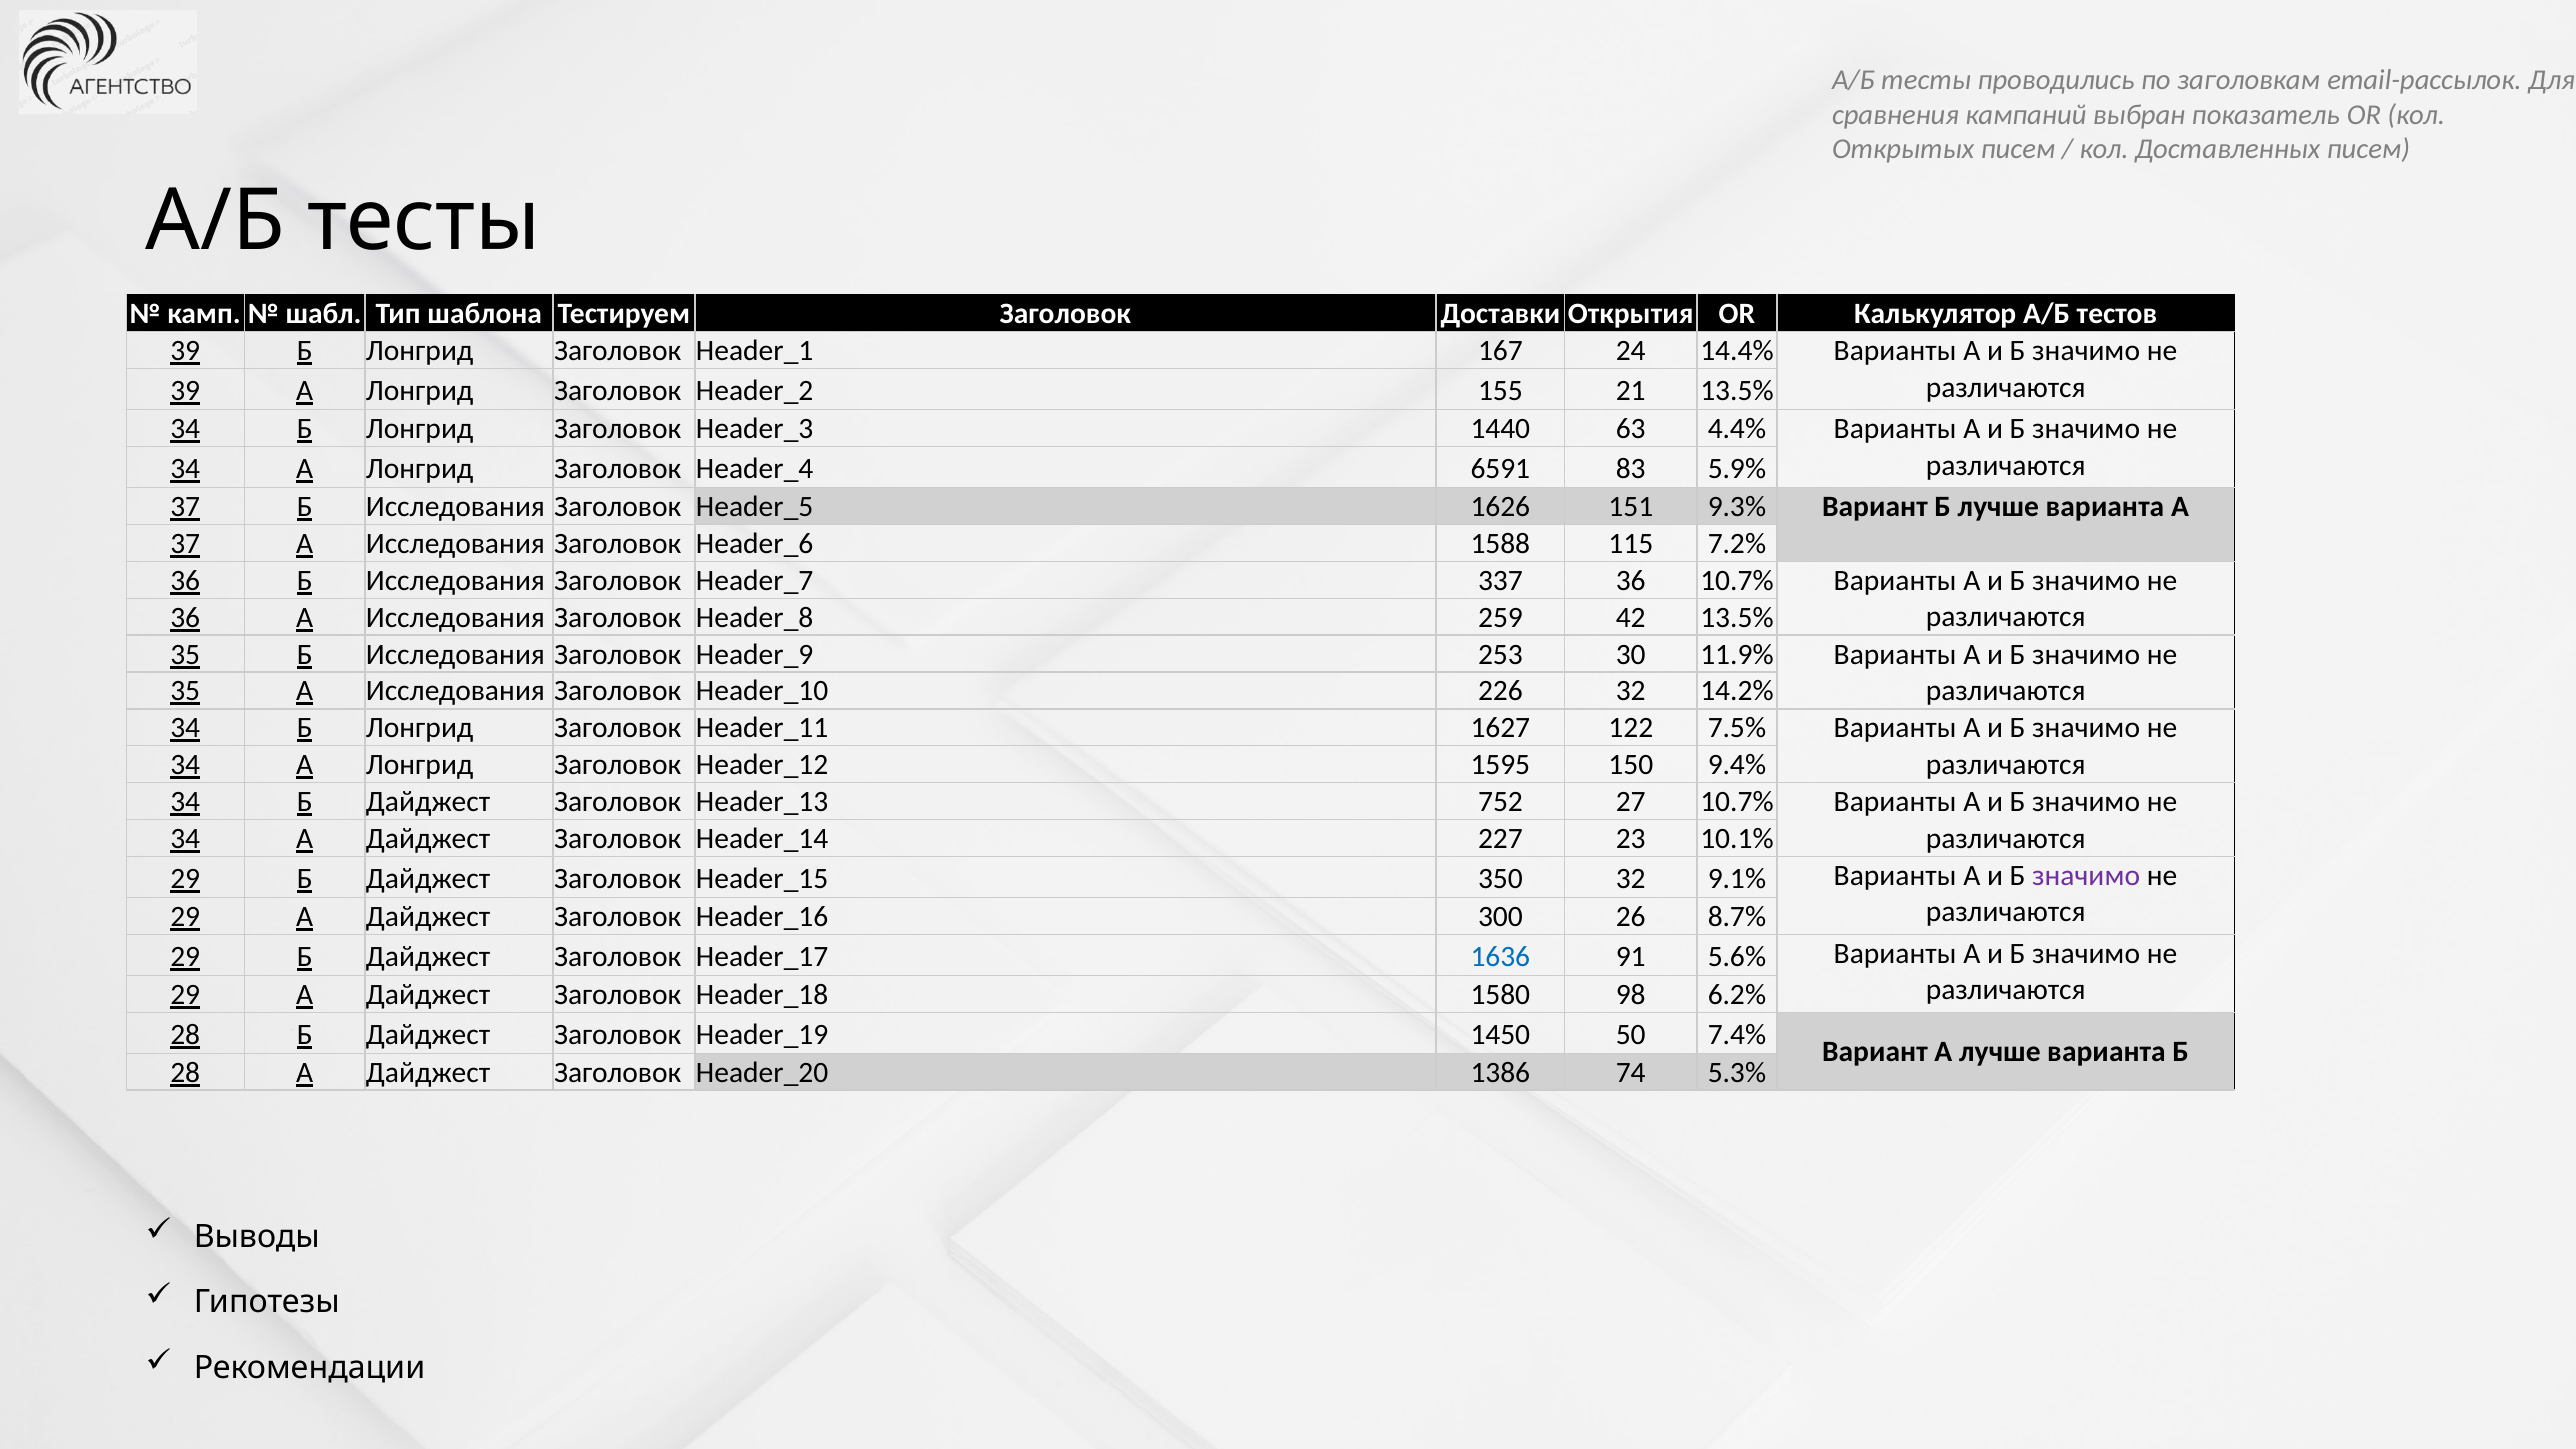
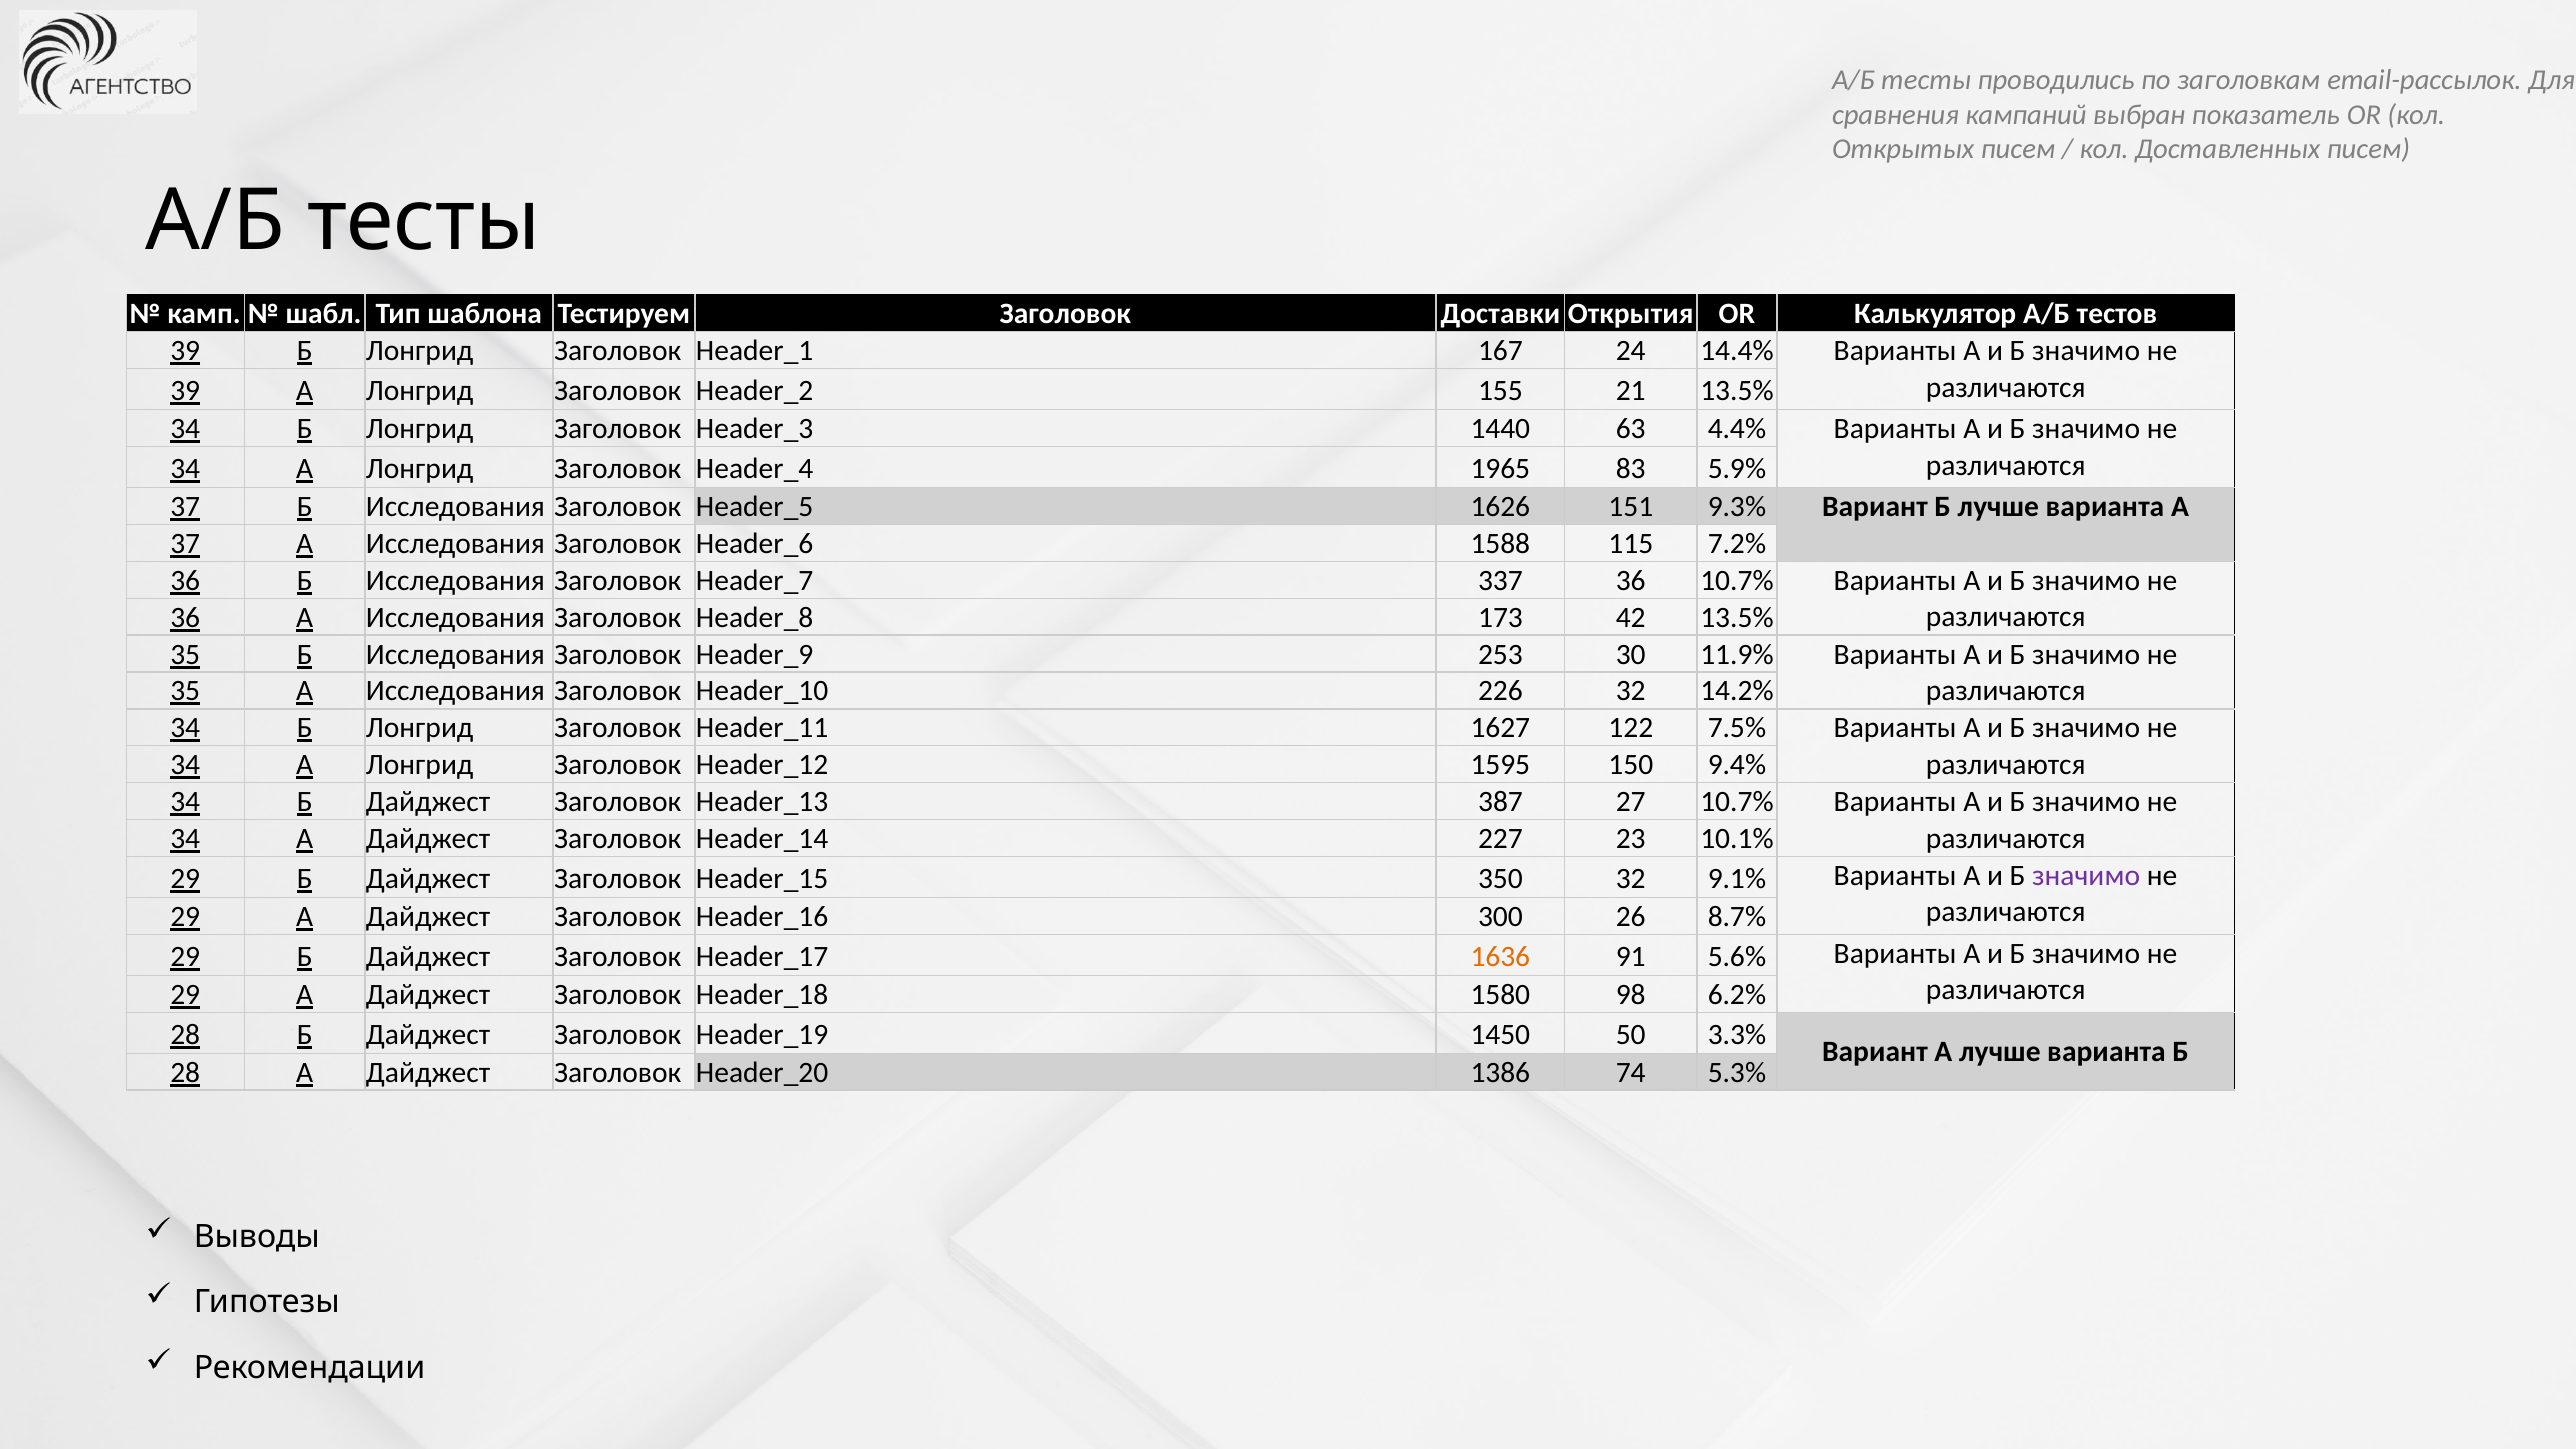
6591: 6591 -> 1965 (1500, 469)
259: 259 -> 173 (1500, 617)
752: 752 -> 387 (1500, 802)
1636 colour: blue -> orange (1500, 957)
7.4%: 7.4% -> 3.3% (1737, 1035)
